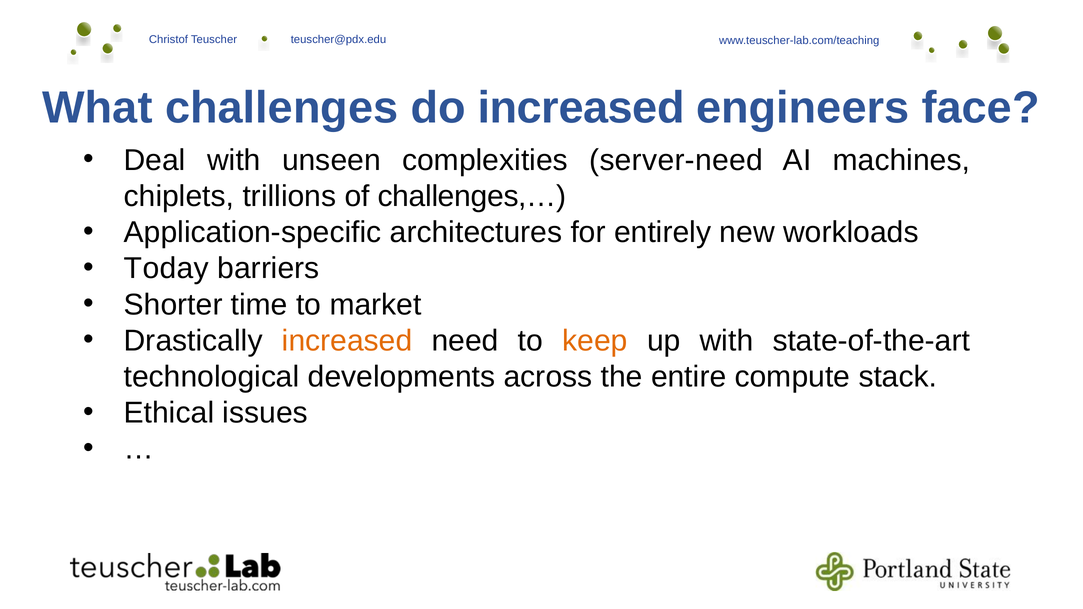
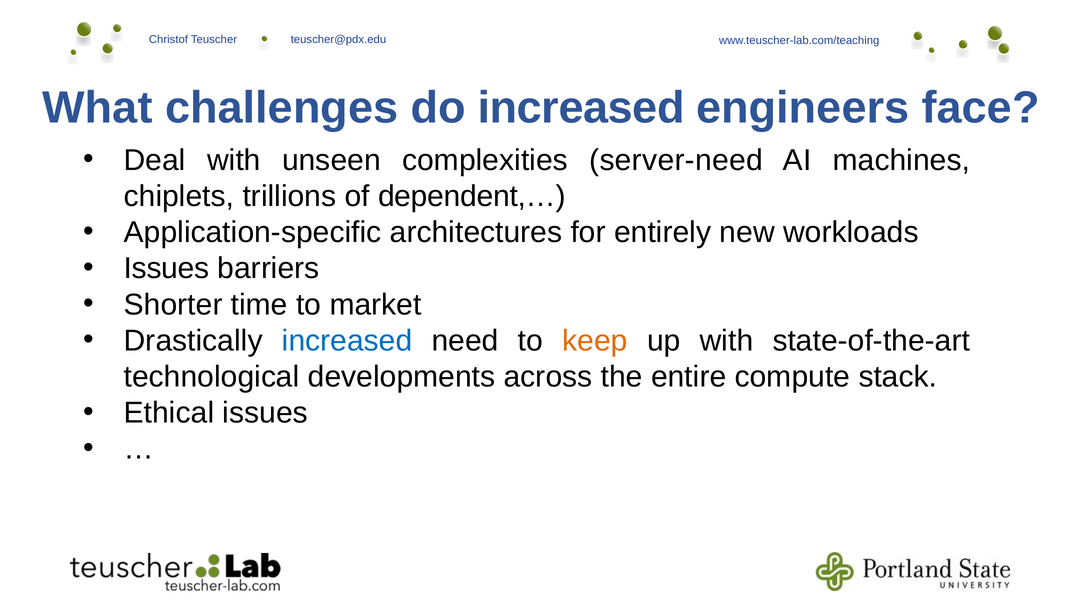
challenges,…: challenges,… -> dependent,… (472, 196)
Today: Today -> Issues (167, 269)
increased colour: orange -> blue (347, 341)
